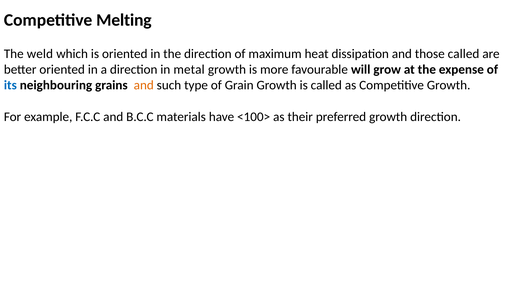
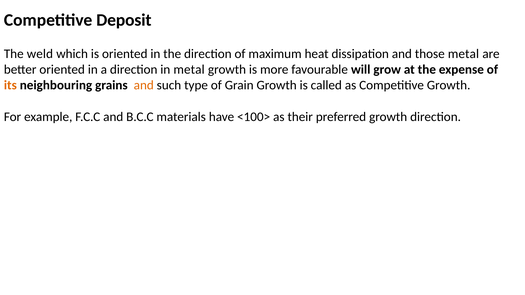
Melting: Melting -> Deposit (124, 20)
those called: called -> metal (463, 54)
its colour: blue -> orange (10, 85)
